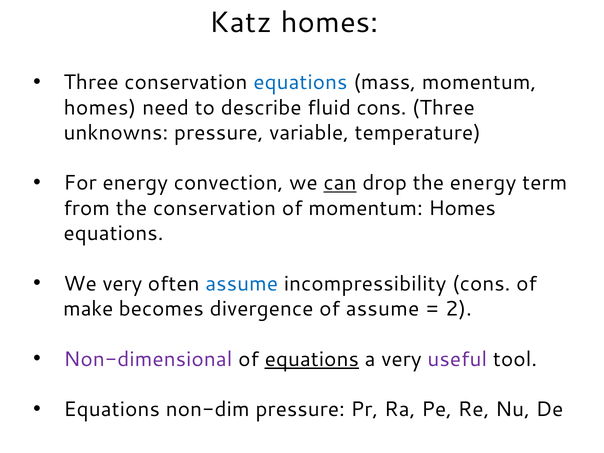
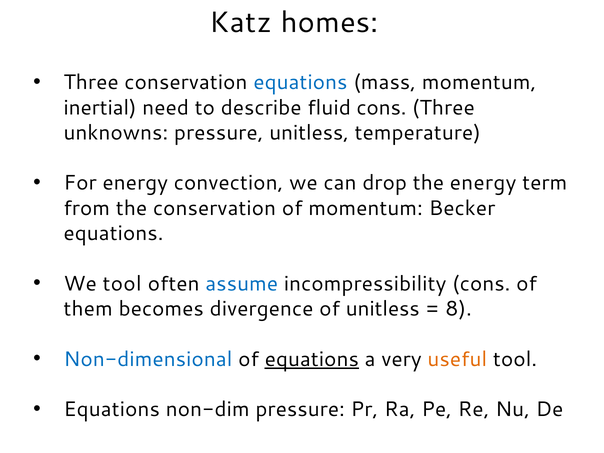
homes: homes -> inertial (100, 108)
pressure variable: variable -> unitless (309, 133)
can underline: present -> none (340, 183)
of momentum Homes: Homes -> Becker (462, 208)
We very: very -> tool (122, 284)
make: make -> them (88, 309)
of assume: assume -> unitless (383, 309)
2: 2 -> 8 (459, 309)
Non-dimensional colour: purple -> blue (148, 359)
useful colour: purple -> orange (457, 359)
